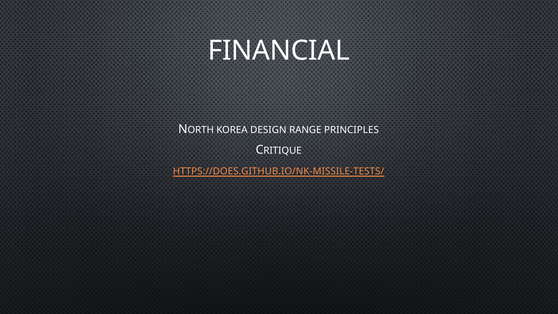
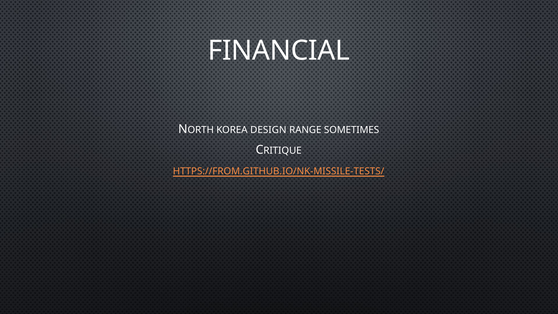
PRINCIPLES: PRINCIPLES -> SOMETIMES (352, 130)
HTTPS://DOES.GITHUB.IO/NK-MISSILE-TESTS/: HTTPS://DOES.GITHUB.IO/NK-MISSILE-TESTS/ -> HTTPS://FROM.GITHUB.IO/NK-MISSILE-TESTS/ (279, 171)
